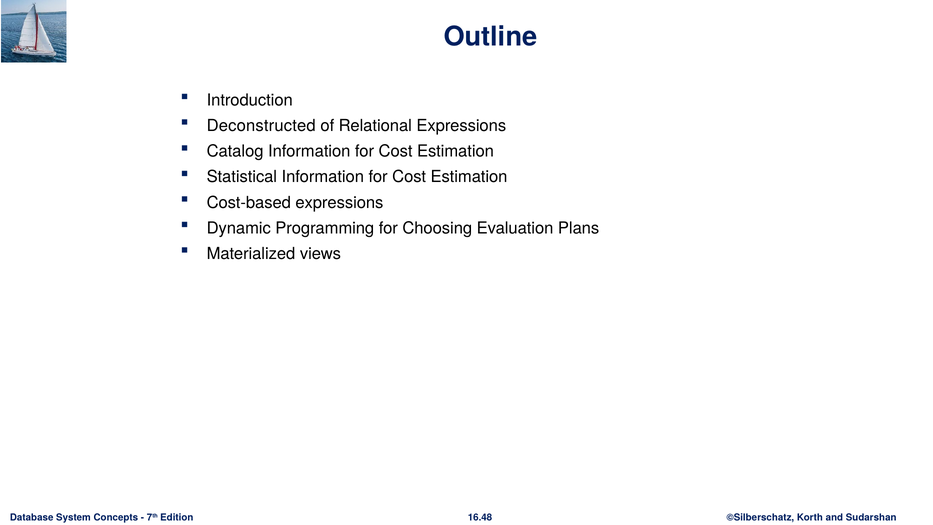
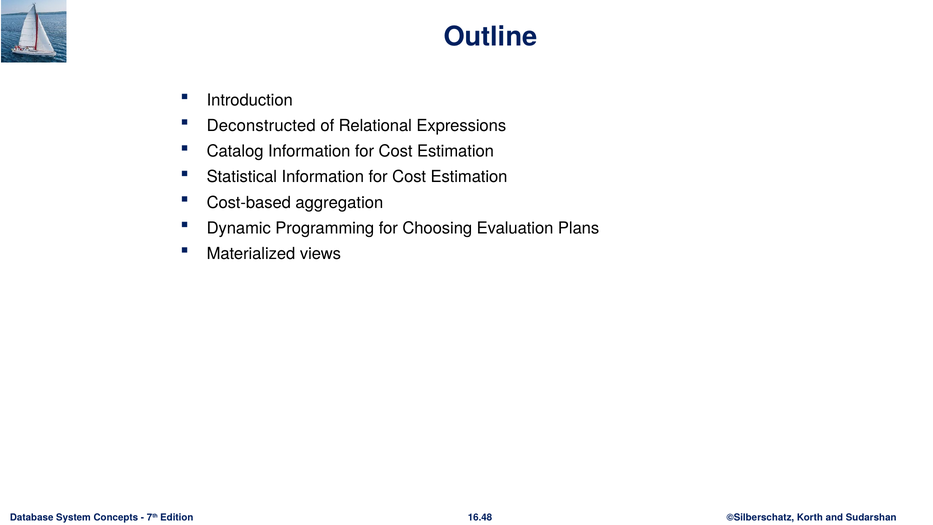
Cost-based expressions: expressions -> aggregation (339, 202)
